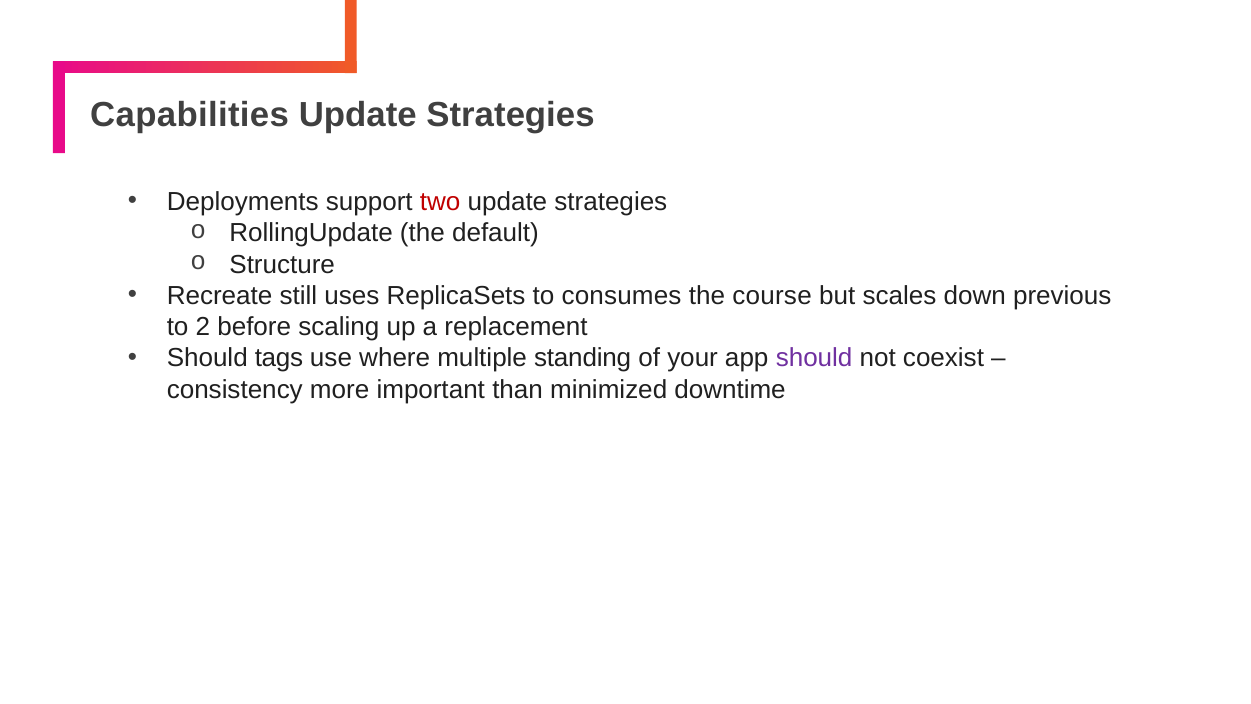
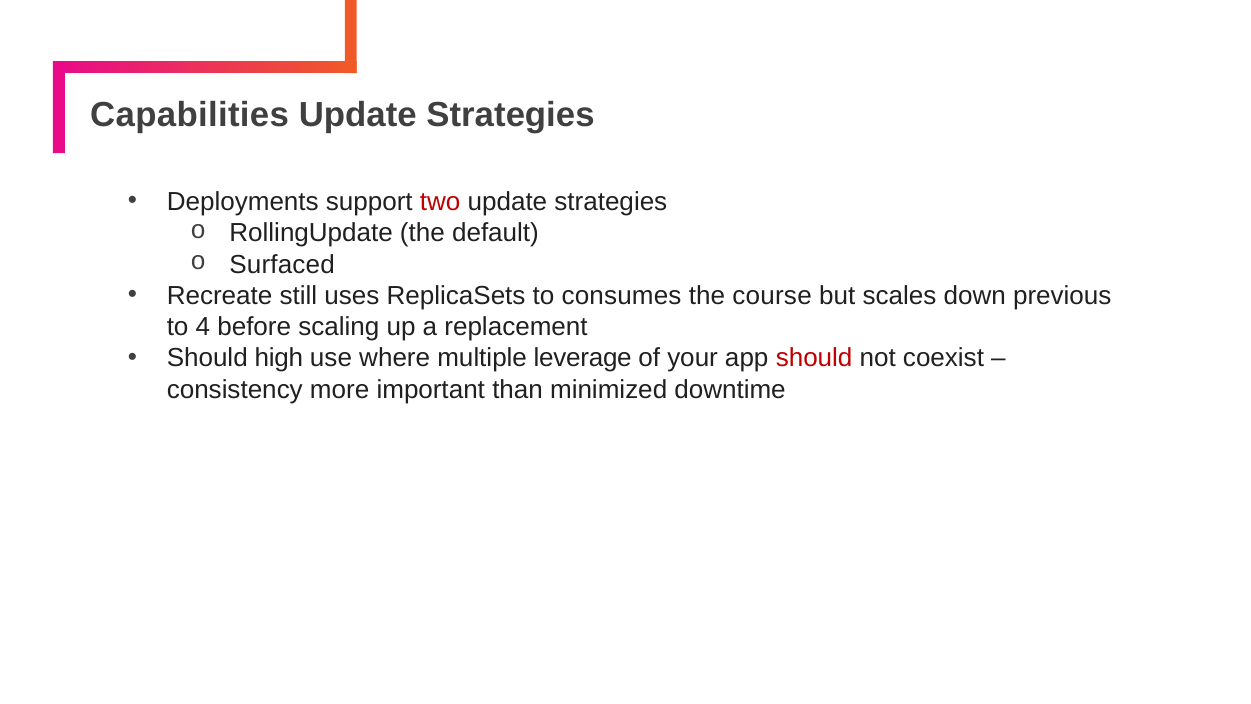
Structure: Structure -> Surfaced (282, 264)
2: 2 -> 4 (203, 327)
tags: tags -> high (279, 358)
standing: standing -> leverage (583, 358)
should colour: purple -> red (814, 358)
